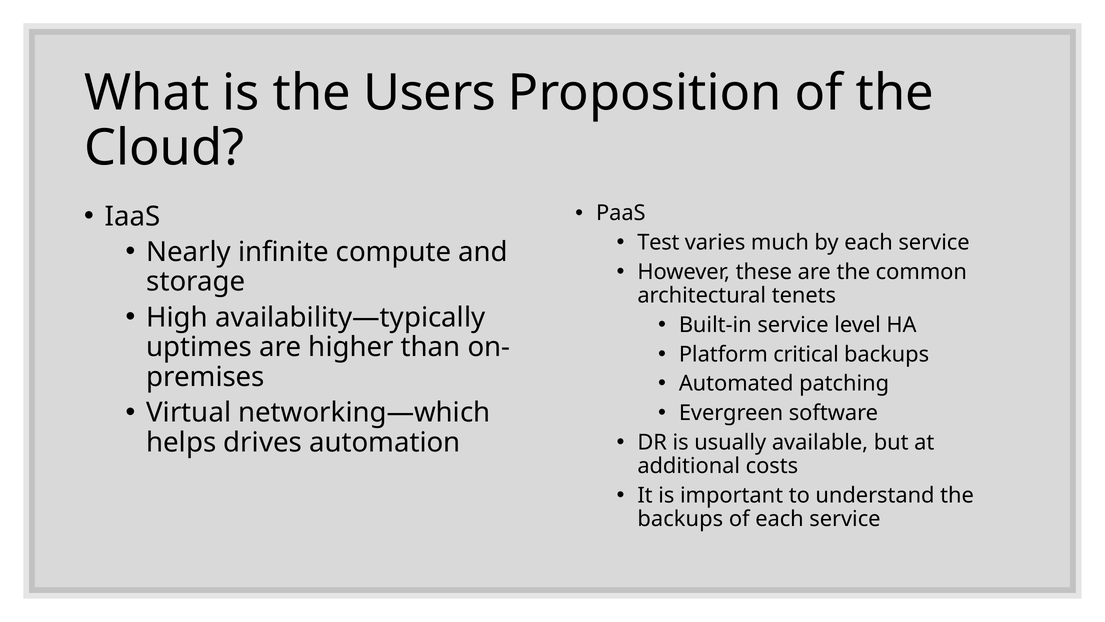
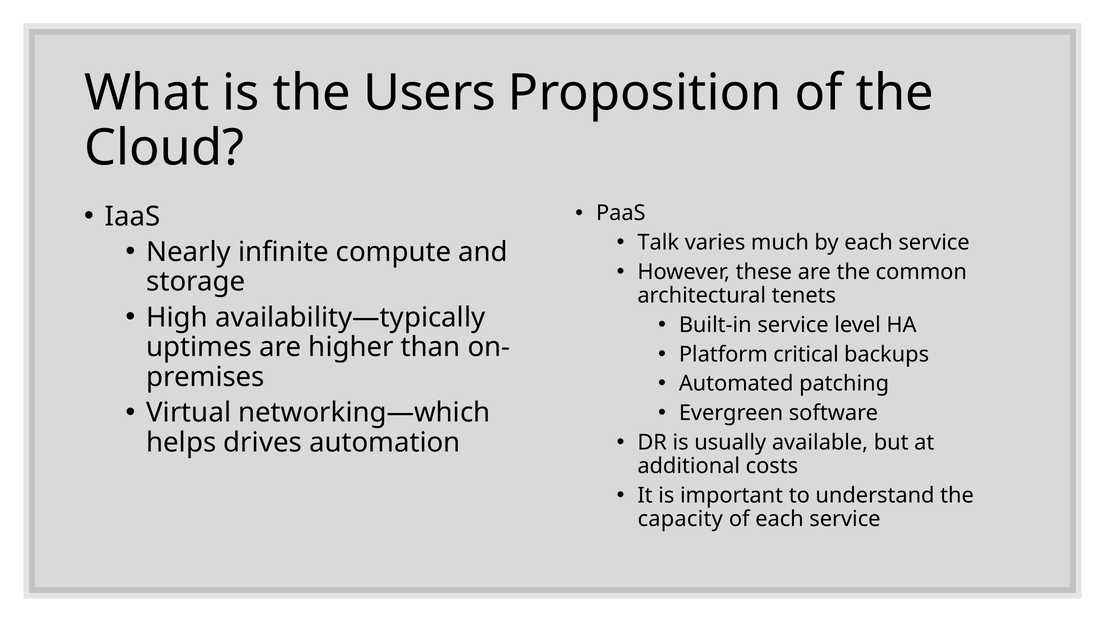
Test: Test -> Talk (658, 242)
backups: backups -> capacity (680, 519)
